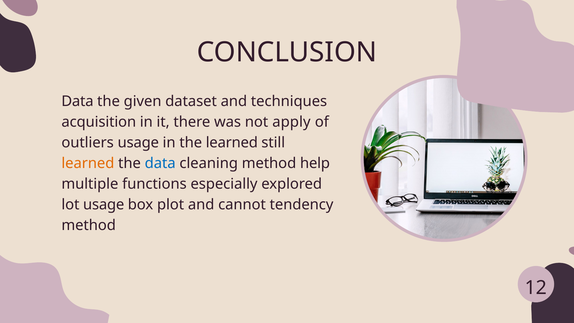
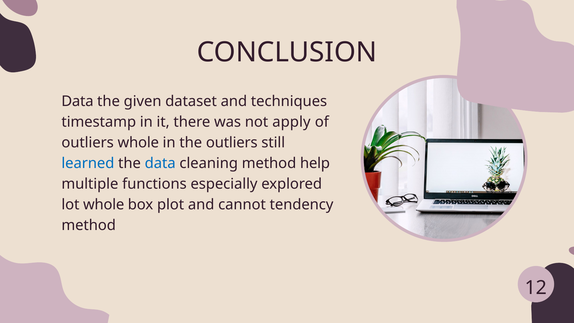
acquisition: acquisition -> timestamp (99, 122)
outliers usage: usage -> whole (138, 142)
the learned: learned -> outliers (232, 142)
learned colour: orange -> blue (88, 163)
lot usage: usage -> whole (104, 204)
